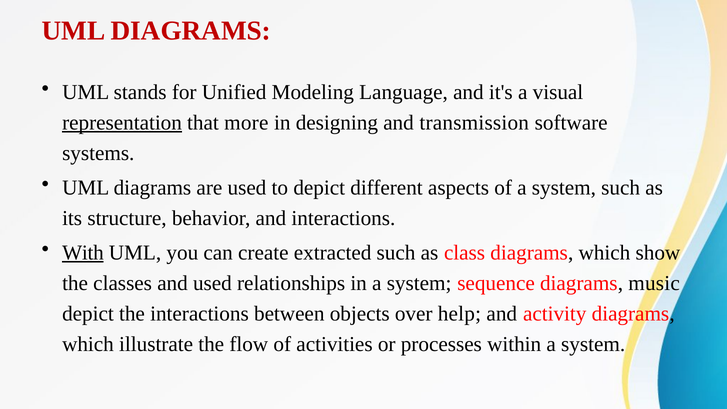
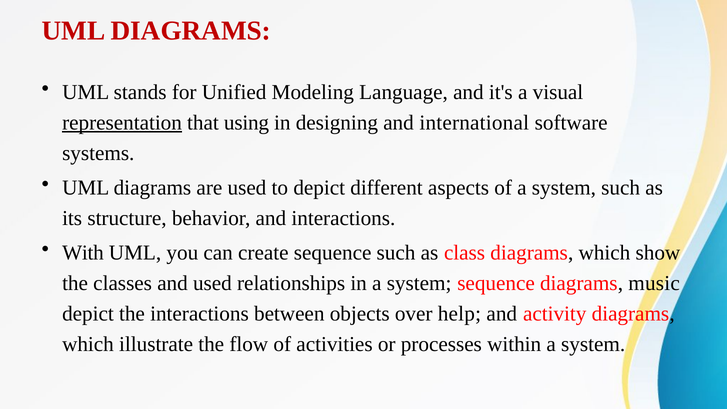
more: more -> using (247, 123)
transmission: transmission -> international (474, 123)
With underline: present -> none (83, 252)
create extracted: extracted -> sequence (333, 252)
